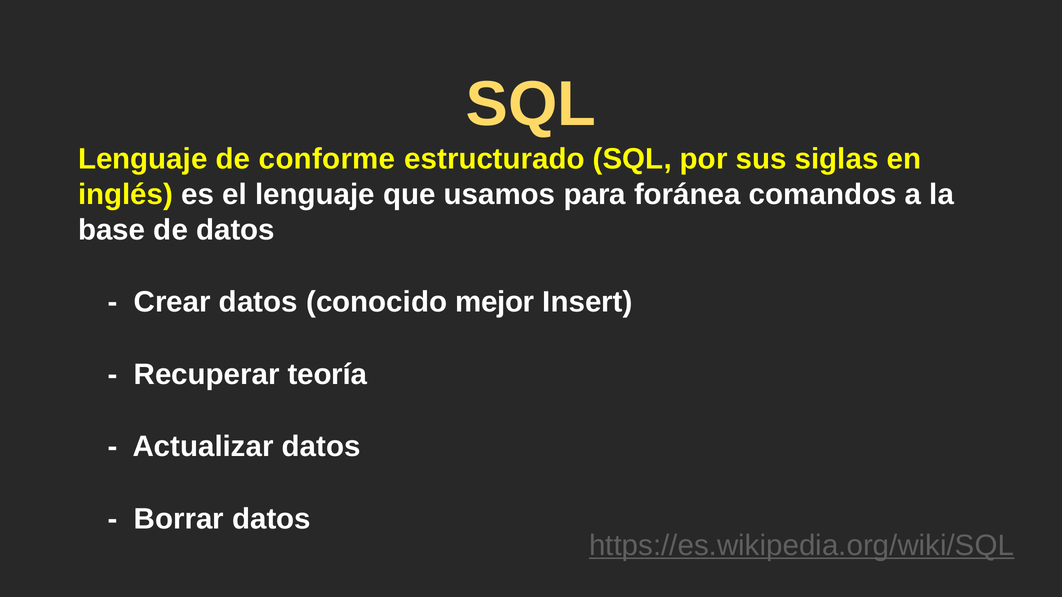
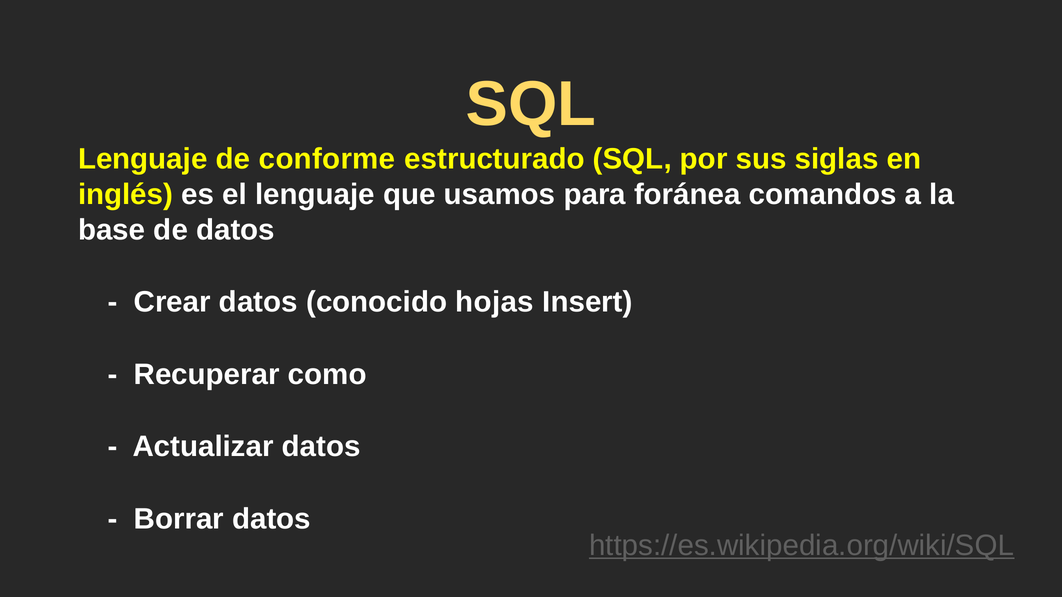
mejor: mejor -> hojas (495, 302)
teoría: teoría -> como (327, 375)
